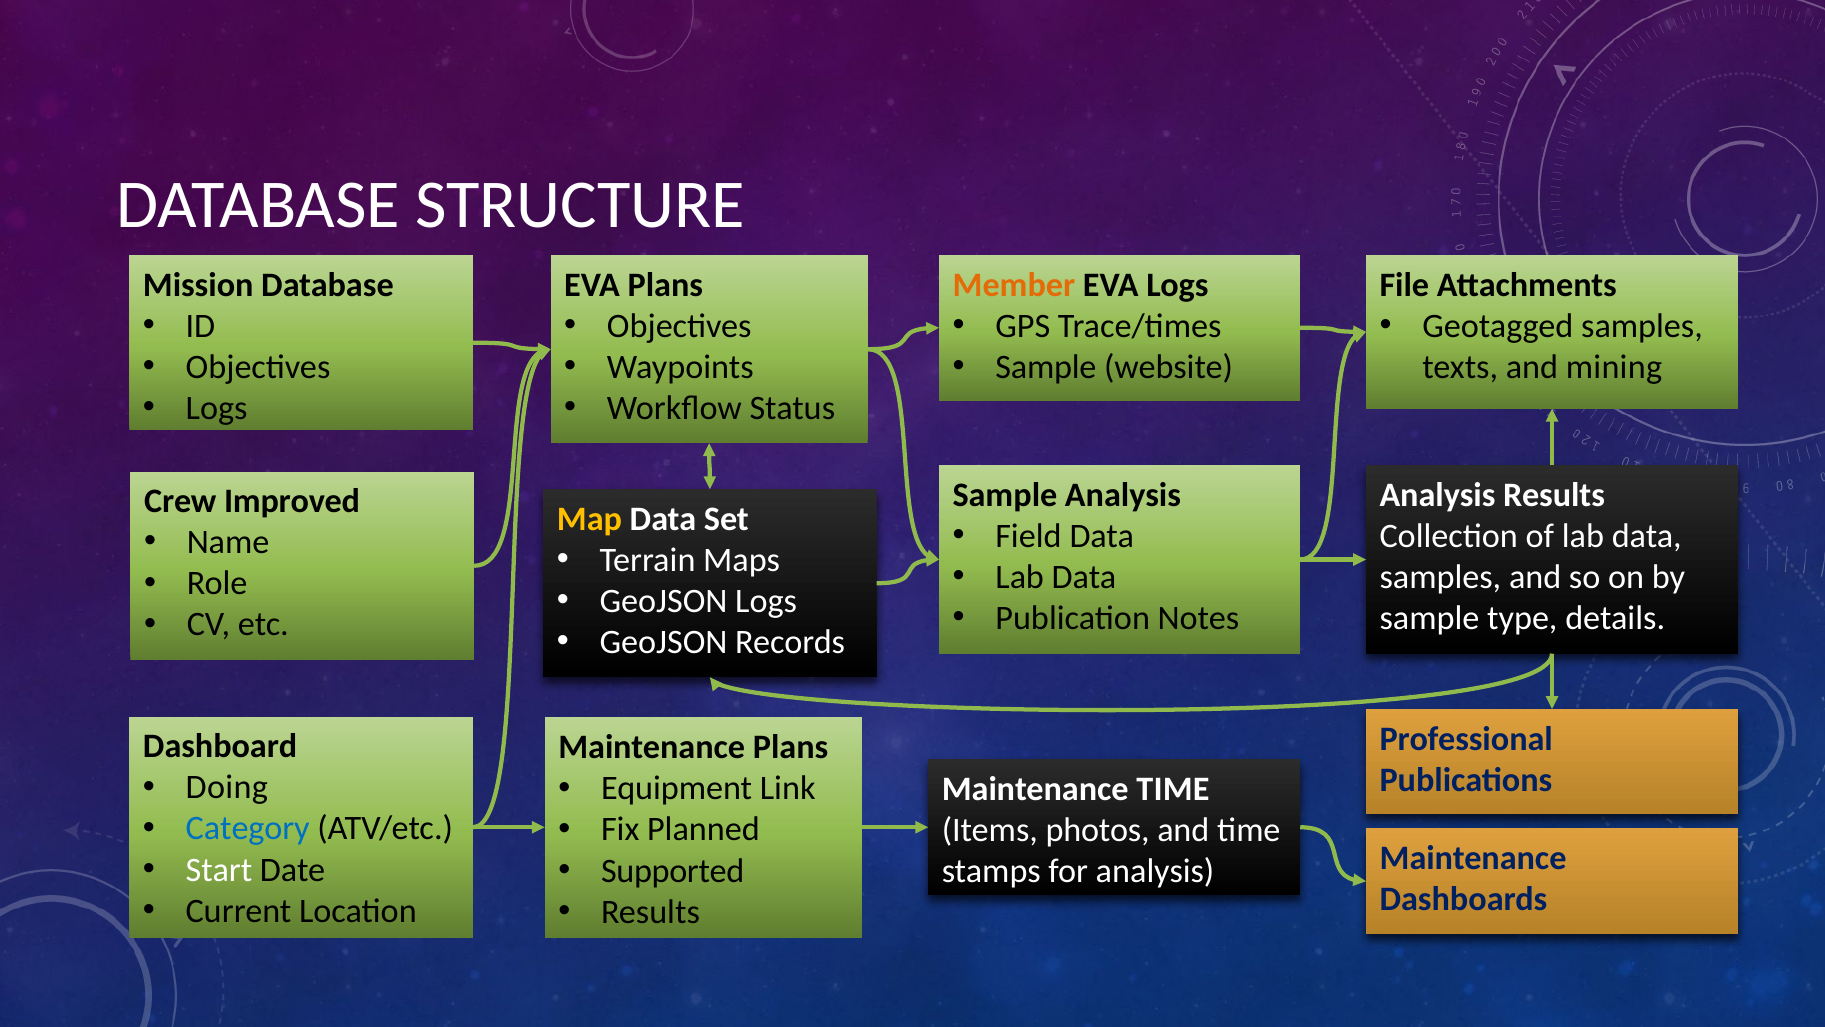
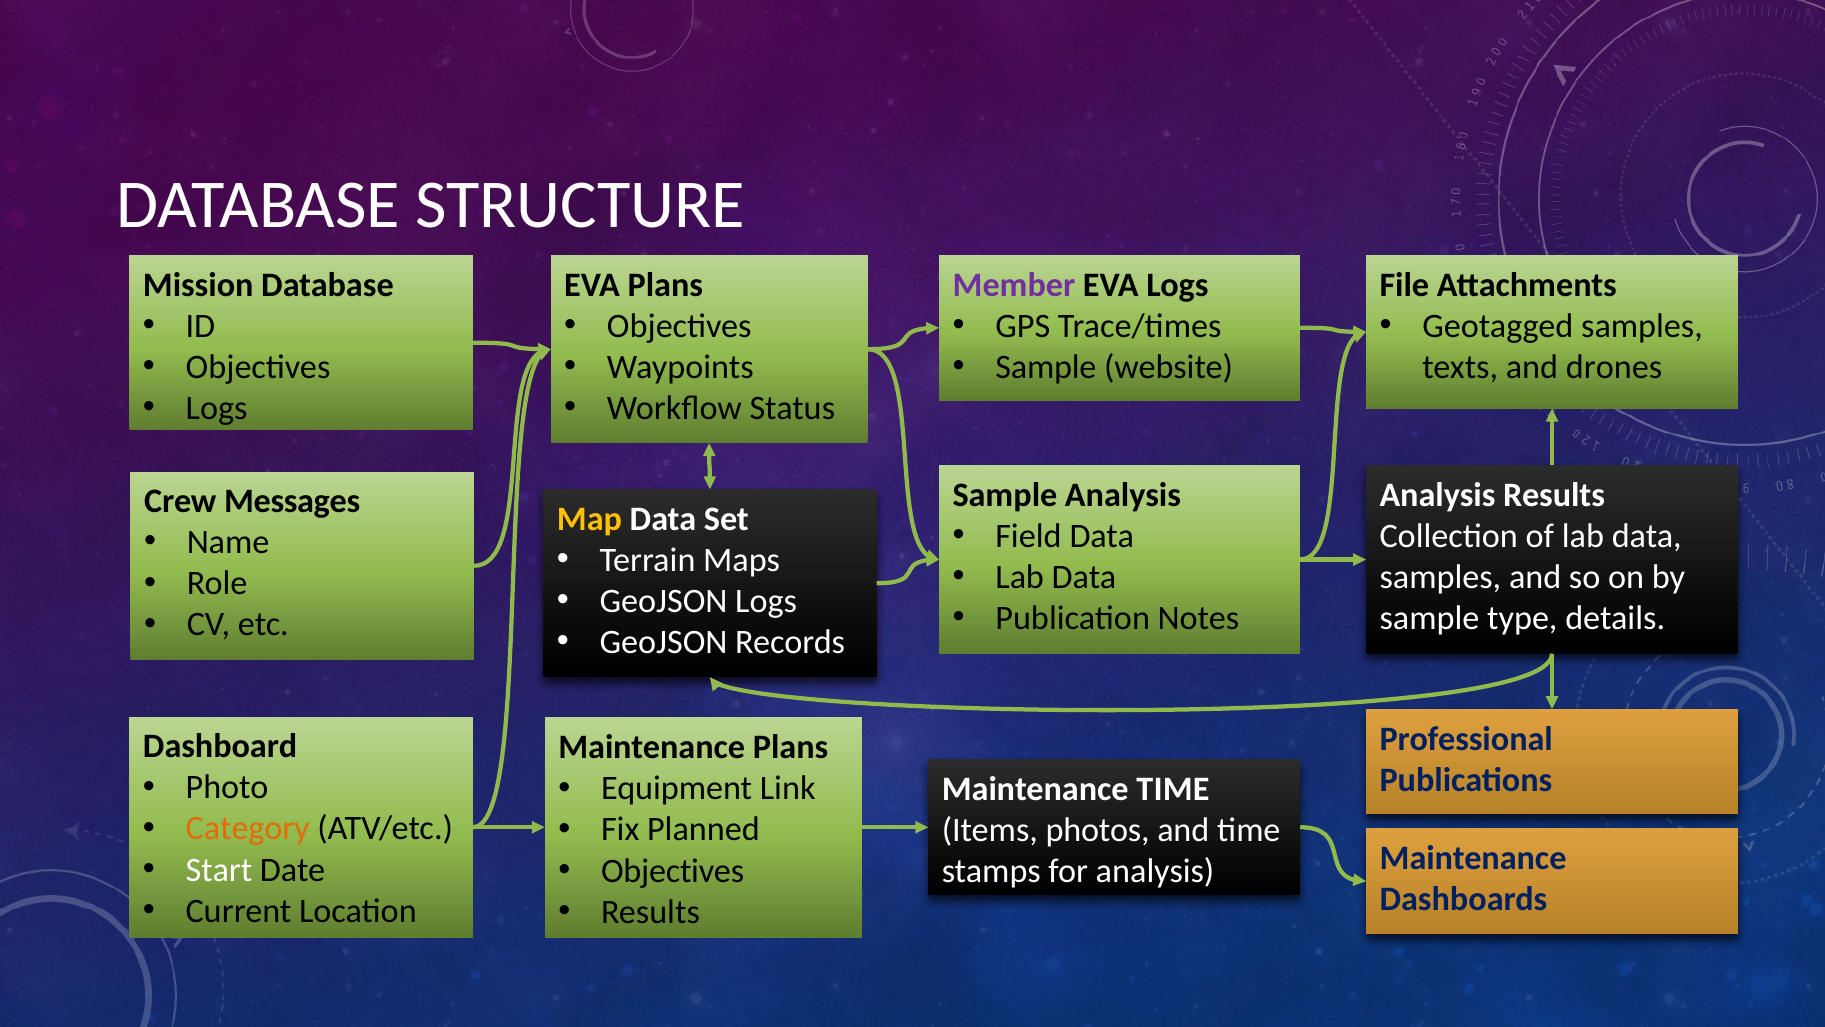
Member colour: orange -> purple (1014, 285)
mining: mining -> drones (1614, 367)
Improved: Improved -> Messages (292, 501)
Doing: Doing -> Photo (227, 787)
Category colour: blue -> orange (248, 828)
Supported: Supported -> Objectives (673, 870)
